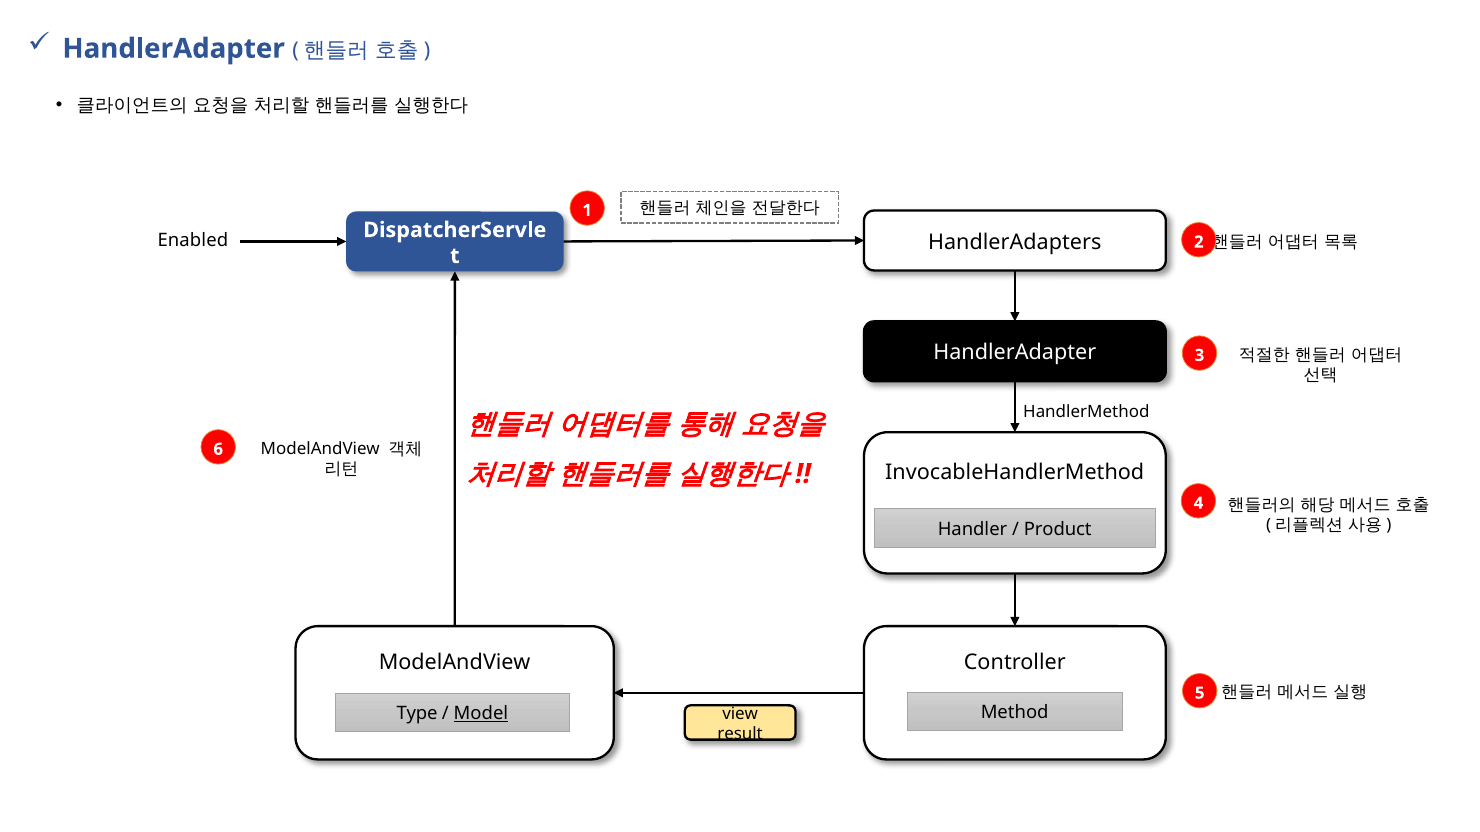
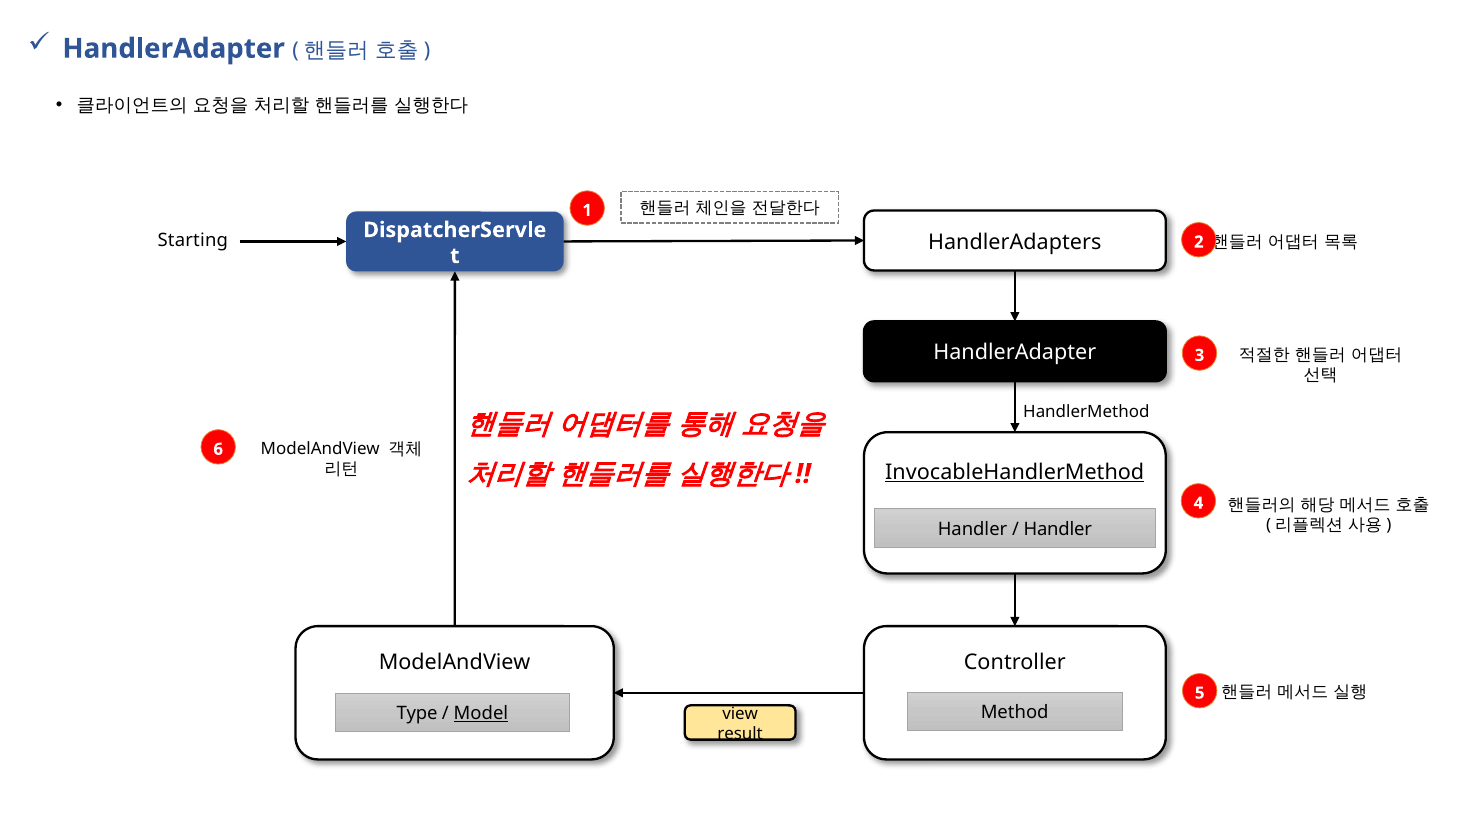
Enabled: Enabled -> Starting (193, 241)
InvocableHandlerMethod underline: none -> present (1015, 473)
Product: Product -> Handler (1058, 529)
